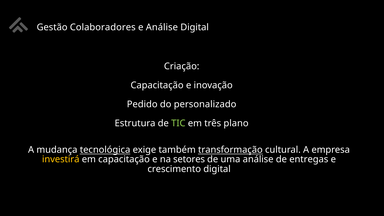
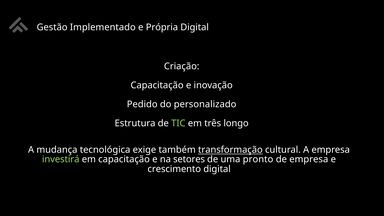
Colaboradores: Colaboradores -> Implementado (103, 27)
e Análise: Análise -> Própria (162, 27)
plano: plano -> longo (236, 123)
tecnológica underline: present -> none (105, 150)
investirá colour: yellow -> light green (61, 159)
uma análise: análise -> pronto (258, 159)
de entregas: entregas -> empresa (309, 159)
